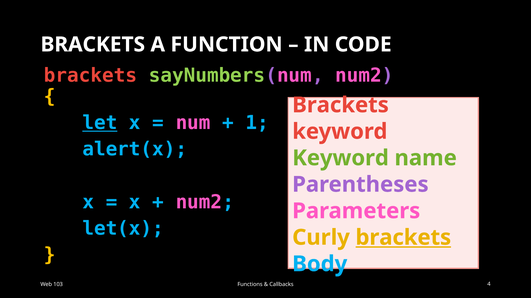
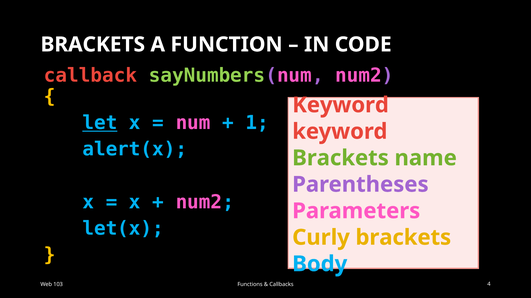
brackets: brackets -> callback (90, 76)
Brackets: Brackets -> Keyword (341, 105)
Keyword: Keyword -> Brackets (341, 158)
brackets underline: present -> none (403, 238)
